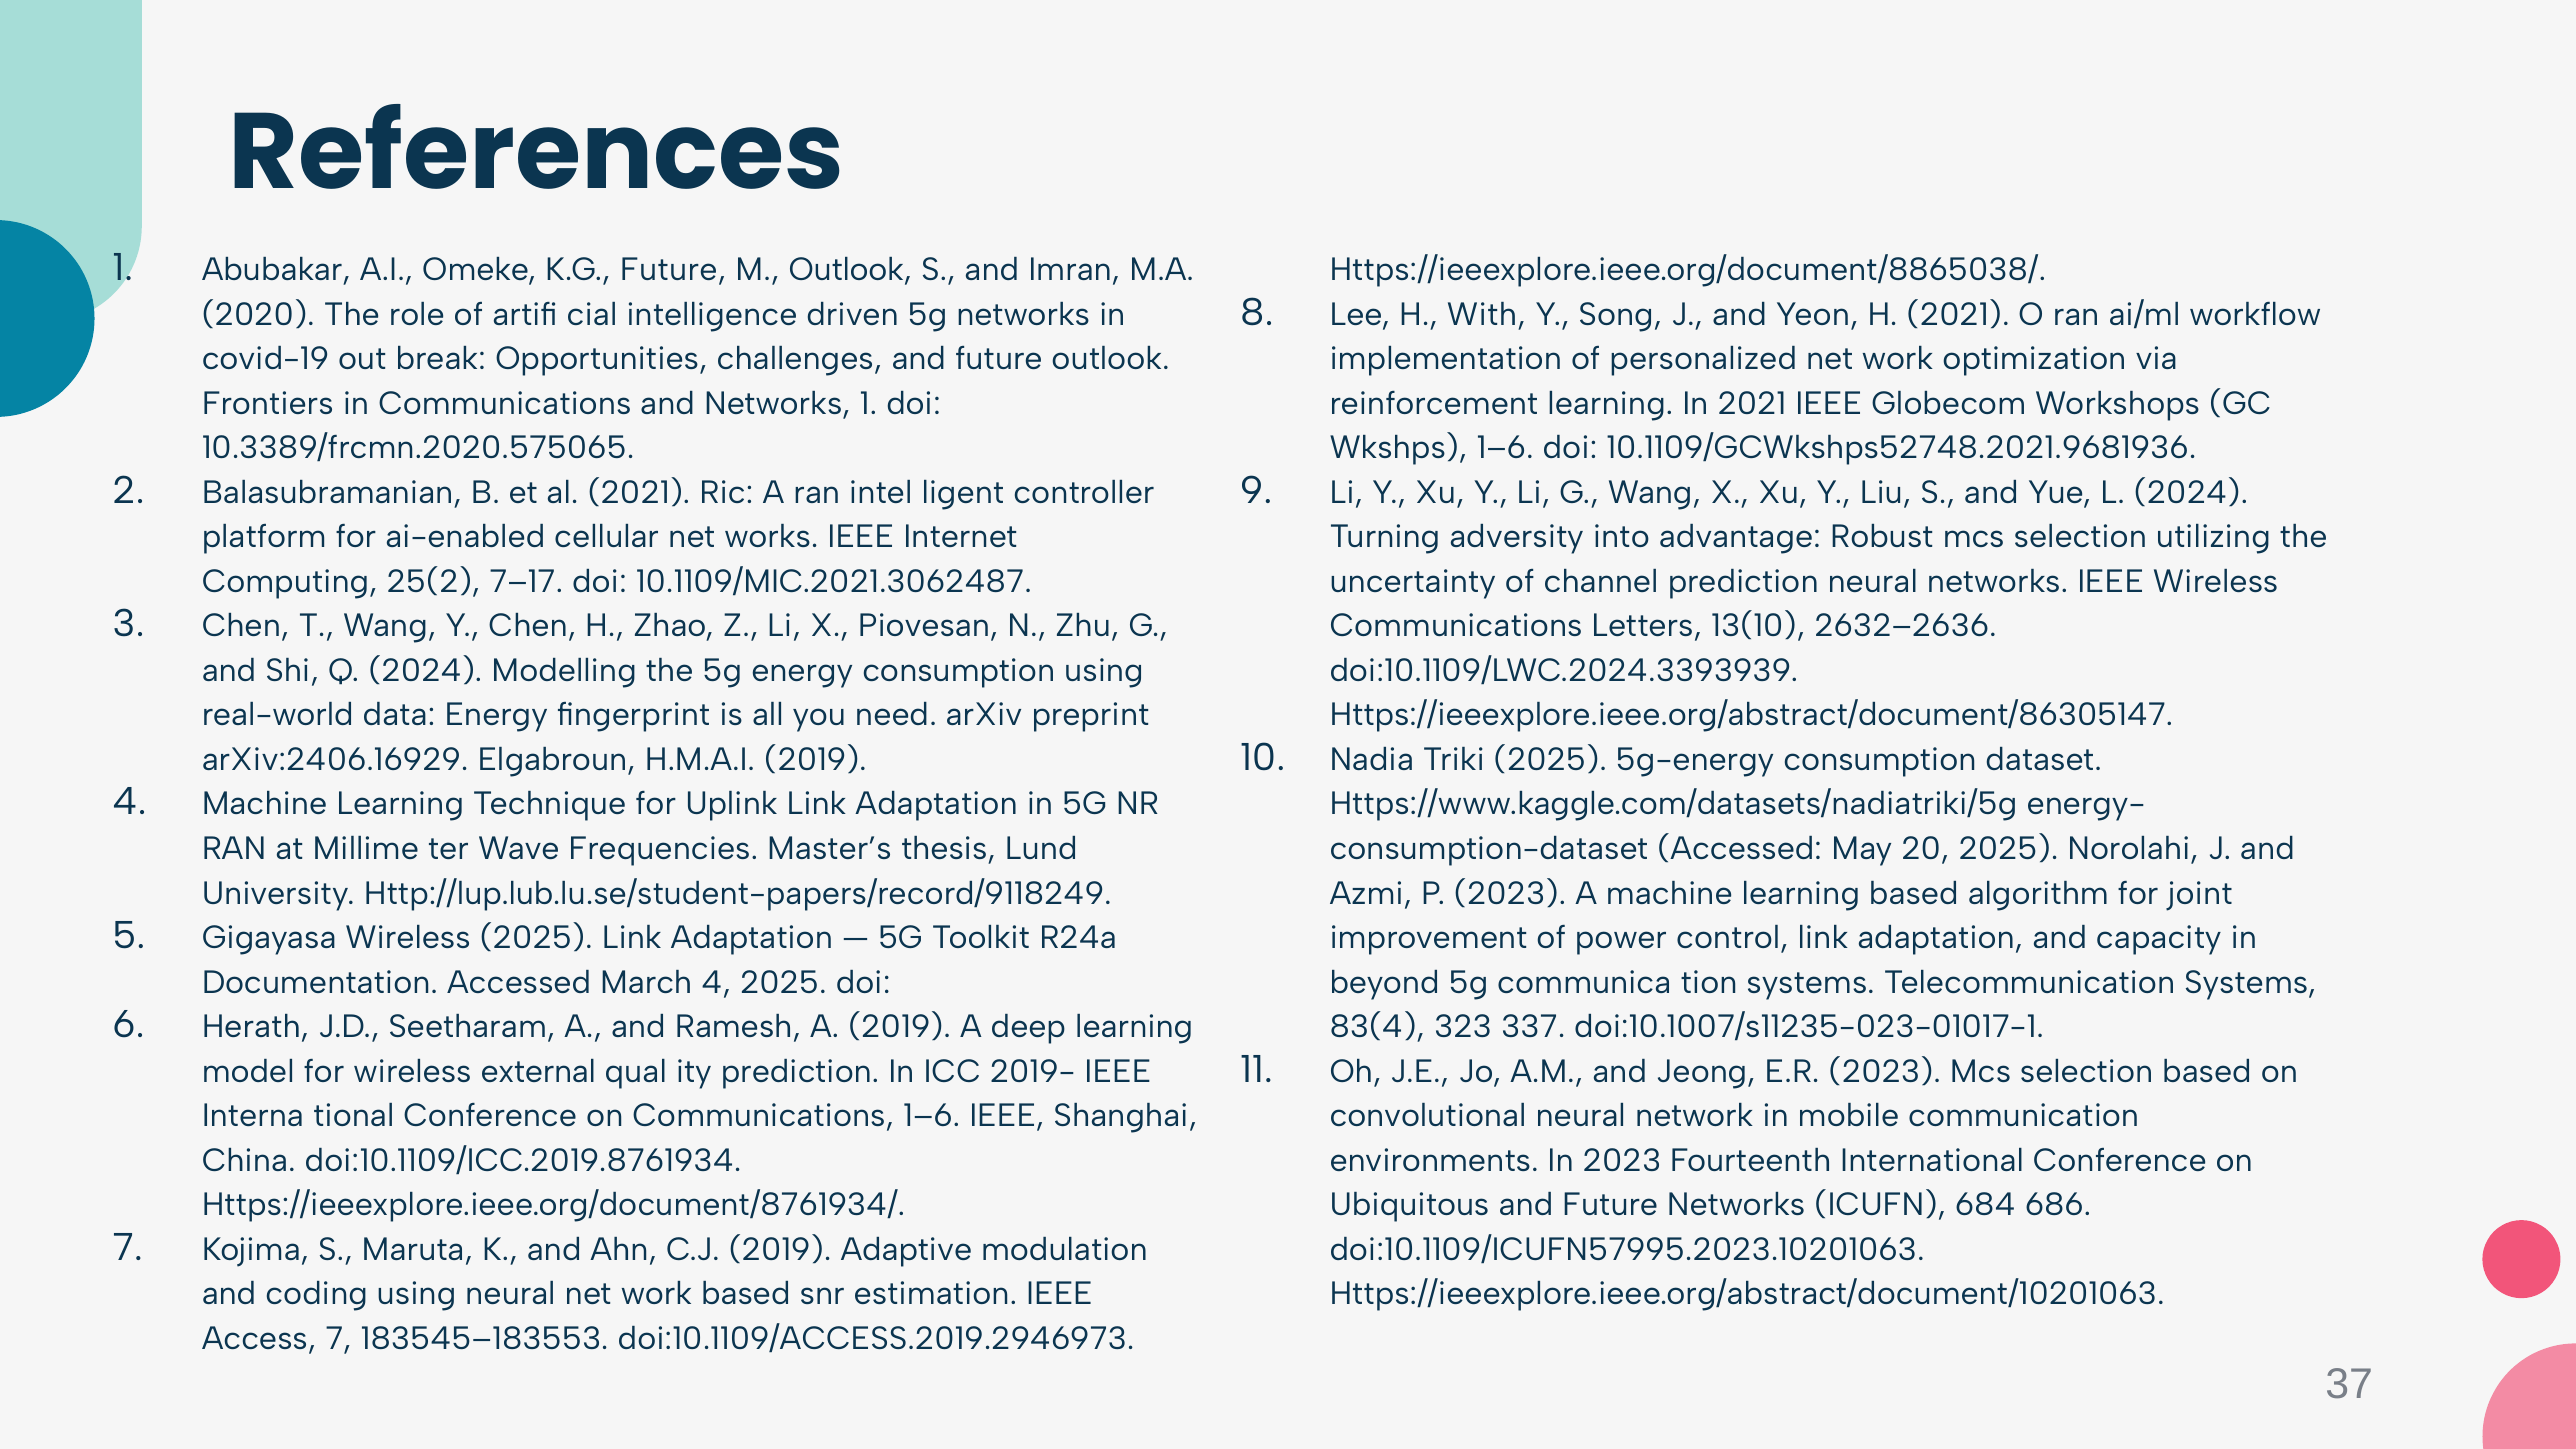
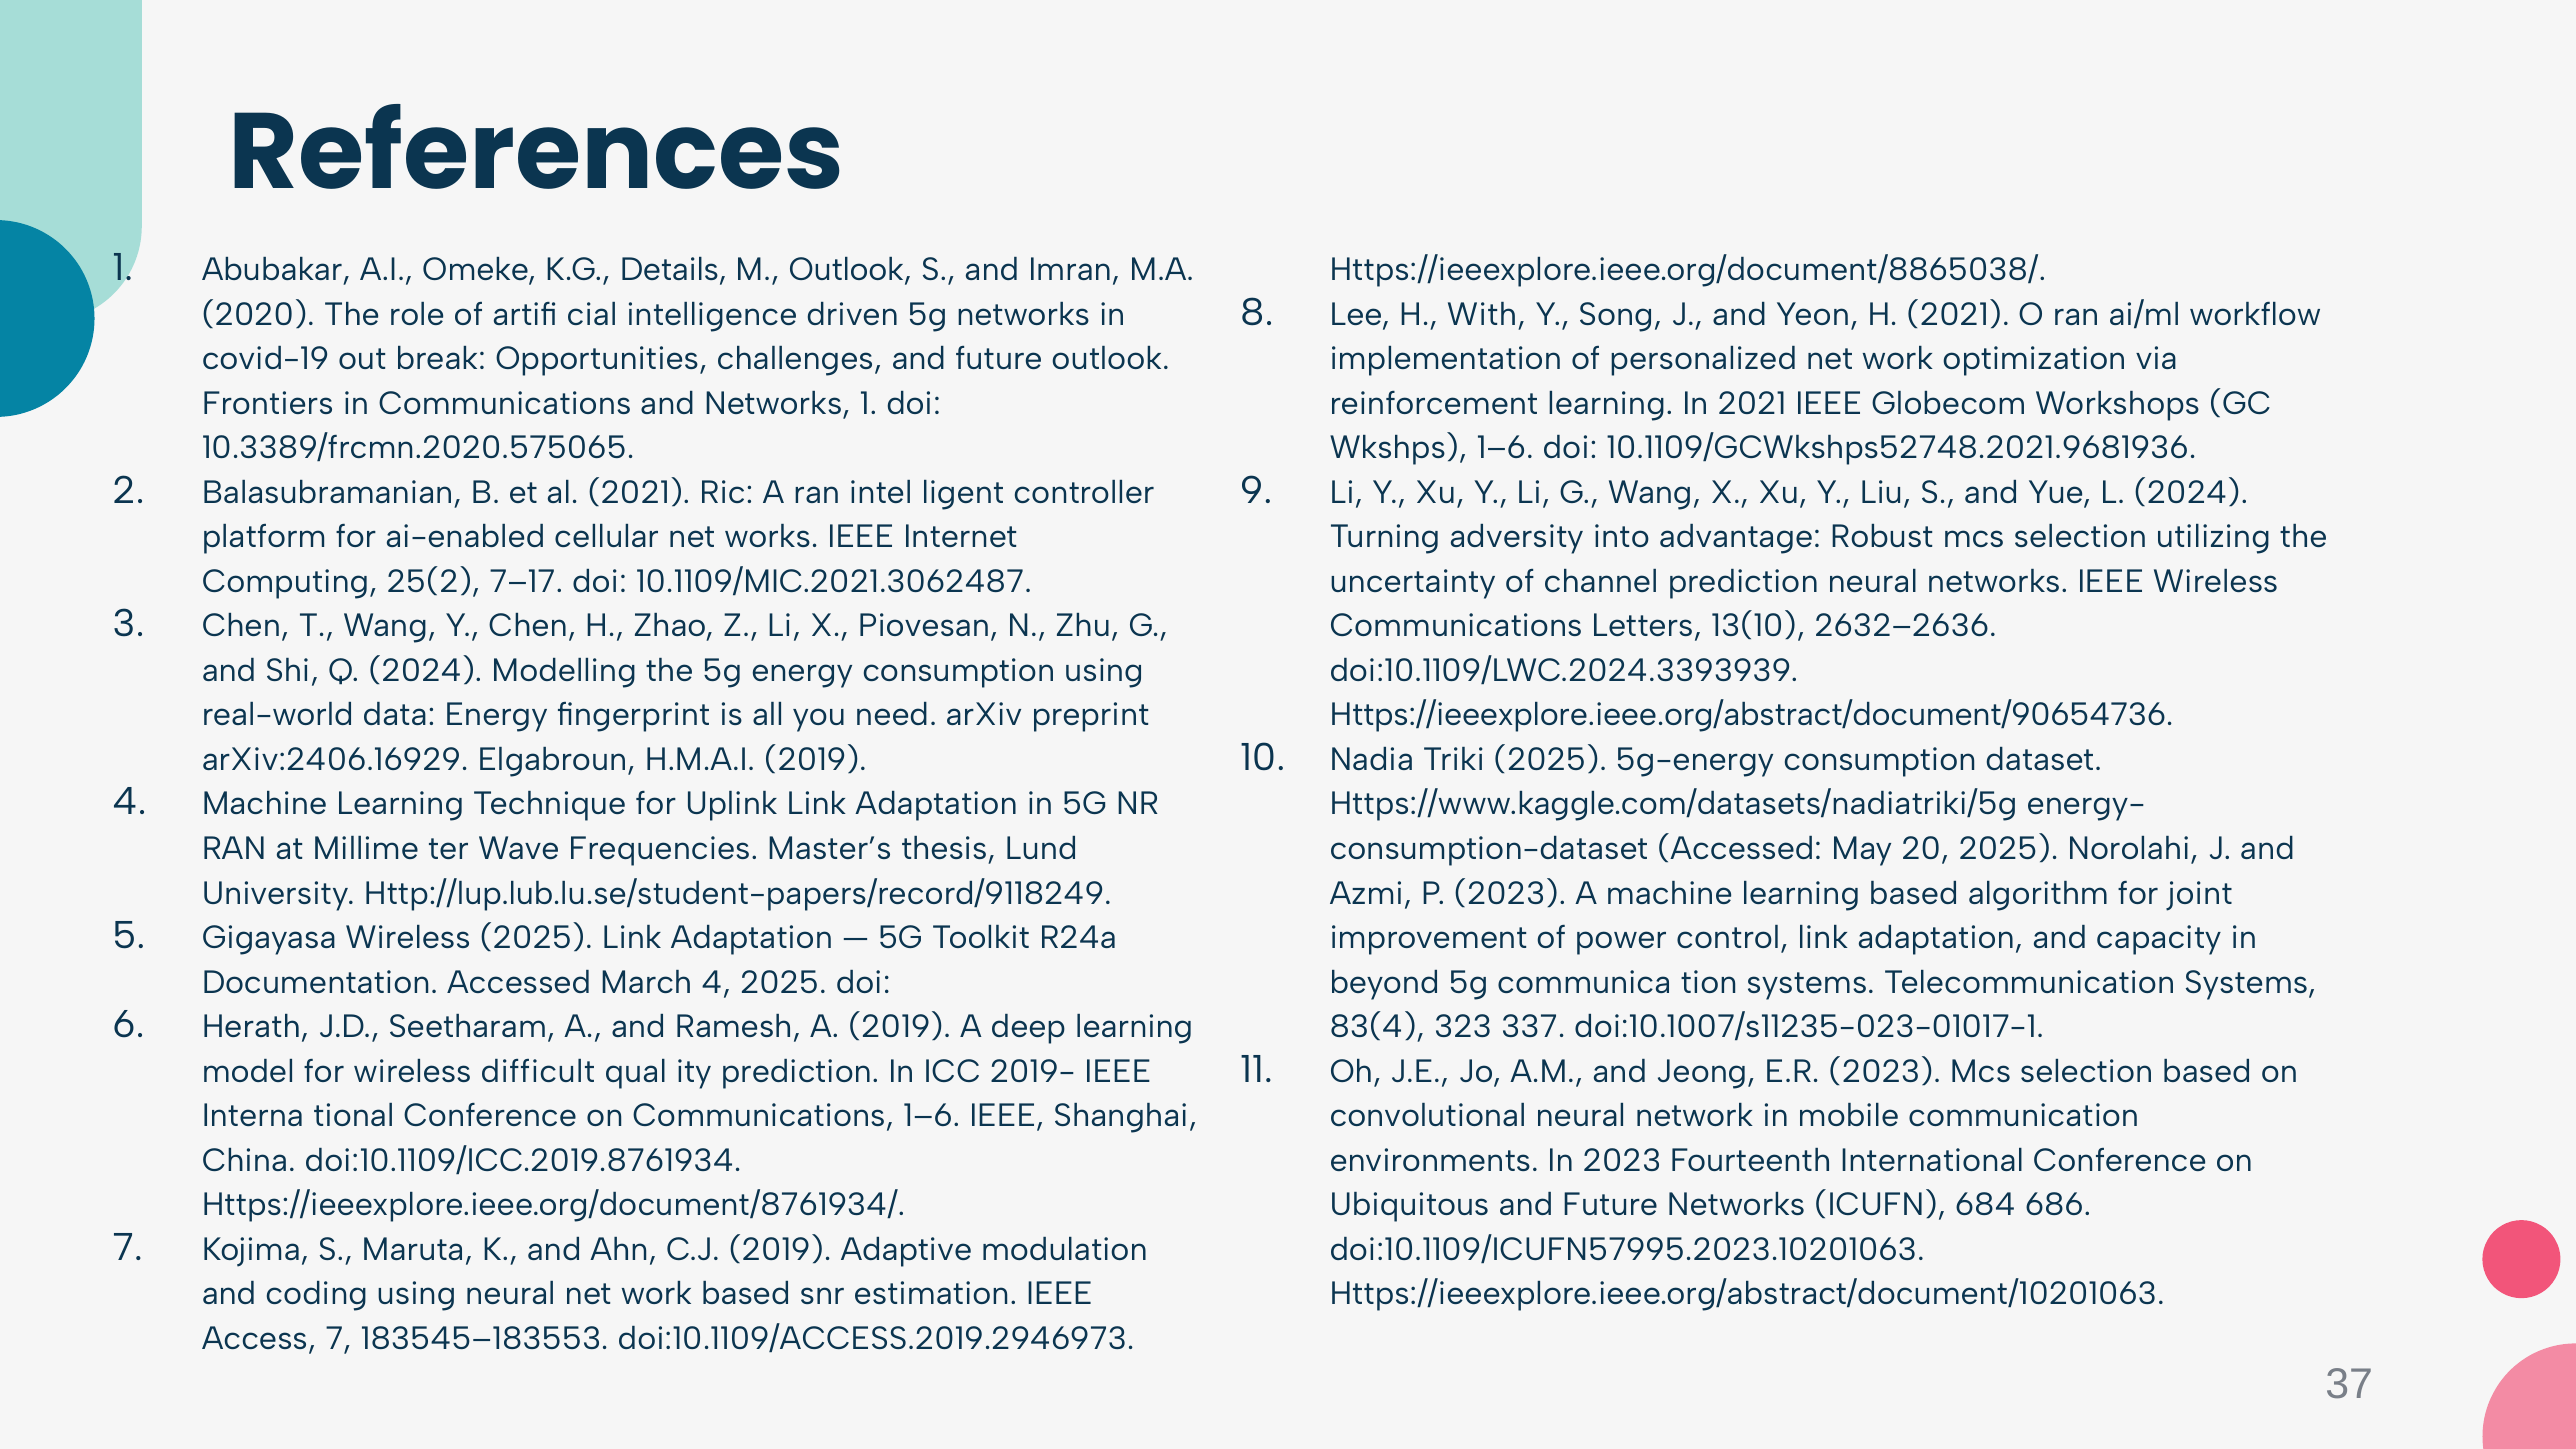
K.G Future: Future -> Details (673, 270)
Https://ieeexplore.ieee.org/abstract/document/86305147: Https://ieeexplore.ieee.org/abstract/document/86305147 -> Https://ieeexplore.ieee.org/abstract/document/90654736 (1752, 715)
external: external -> difficult (538, 1071)
